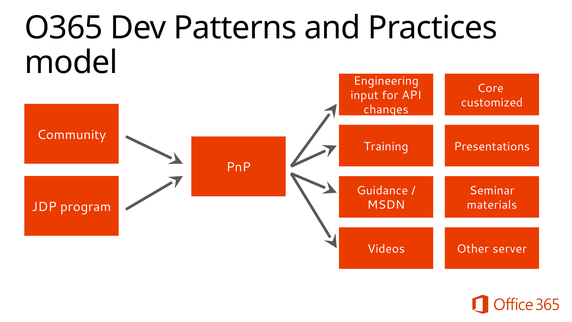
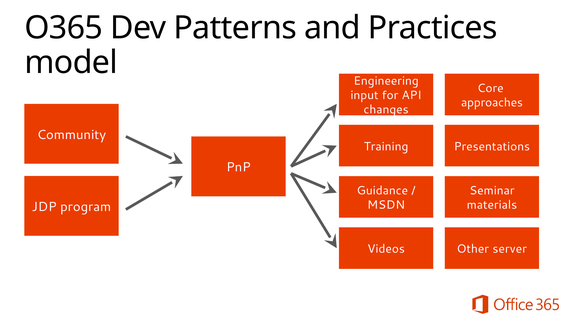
customized: customized -> approaches (492, 102)
